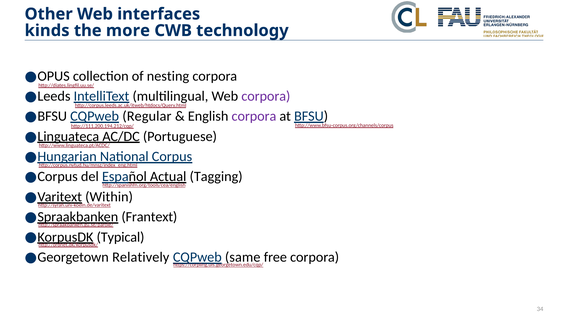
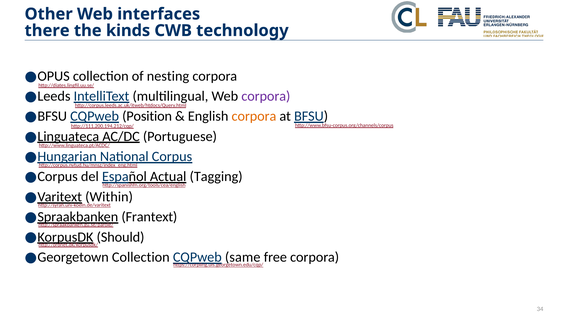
kinds: kinds -> there (47, 31)
more: more -> kinds (128, 31)
Regular: Regular -> Position (147, 116)
corpora colour: purple -> orange (254, 116)
Typical: Typical -> Should (121, 237)
Relatively: Relatively -> Collection (141, 257)
